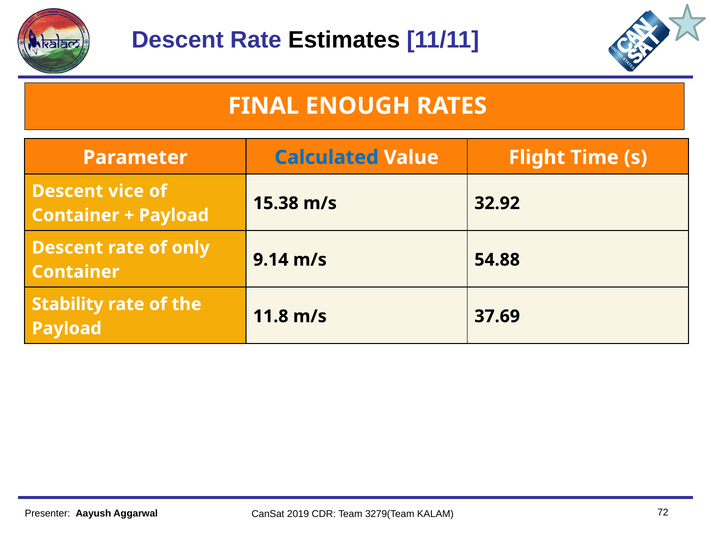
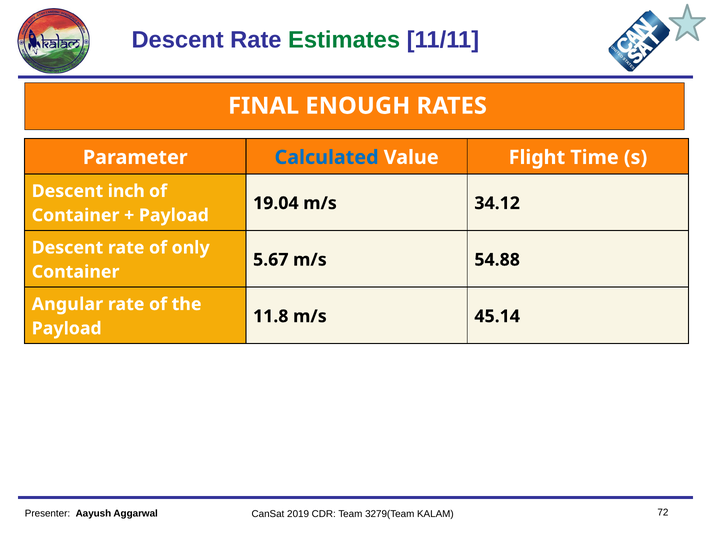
Estimates colour: black -> green (344, 40)
vice: vice -> inch (126, 191)
15.38: 15.38 -> 19.04 (276, 203)
32.92: 32.92 -> 34.12 (497, 203)
9.14: 9.14 -> 5.67 (271, 260)
Stability: Stability -> Angular (67, 304)
37.69: 37.69 -> 45.14 (497, 316)
